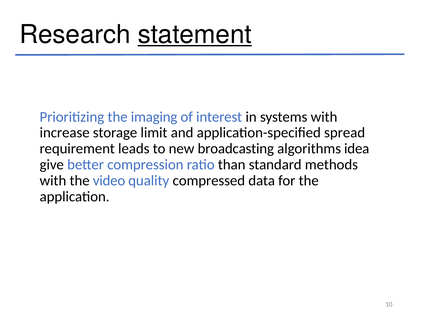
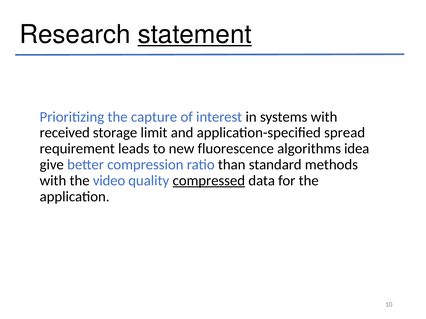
imaging: imaging -> capture (154, 117)
increase: increase -> received (65, 133)
broadcasting: broadcasting -> fluorescence (236, 149)
compressed underline: none -> present (209, 181)
